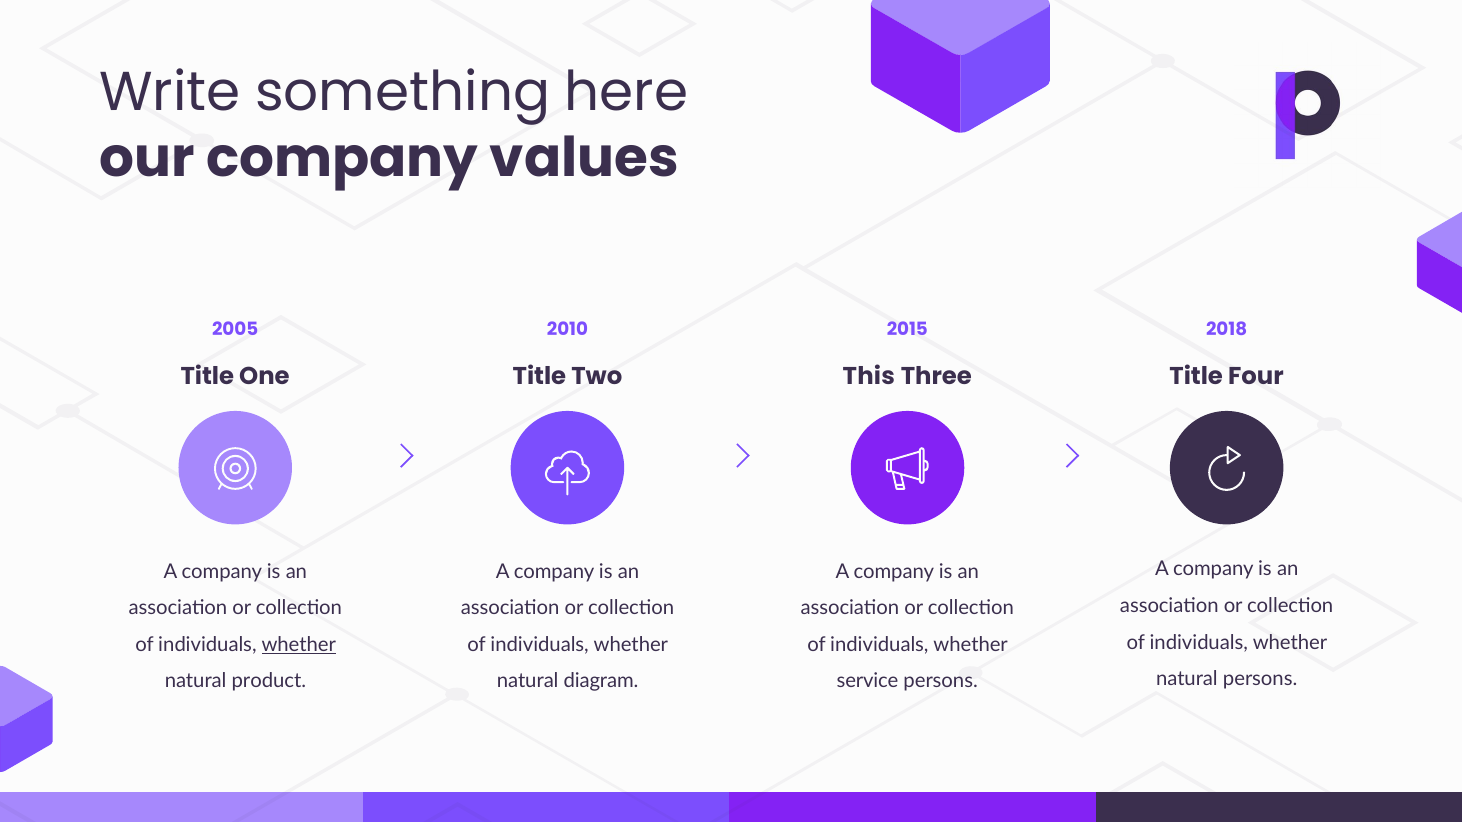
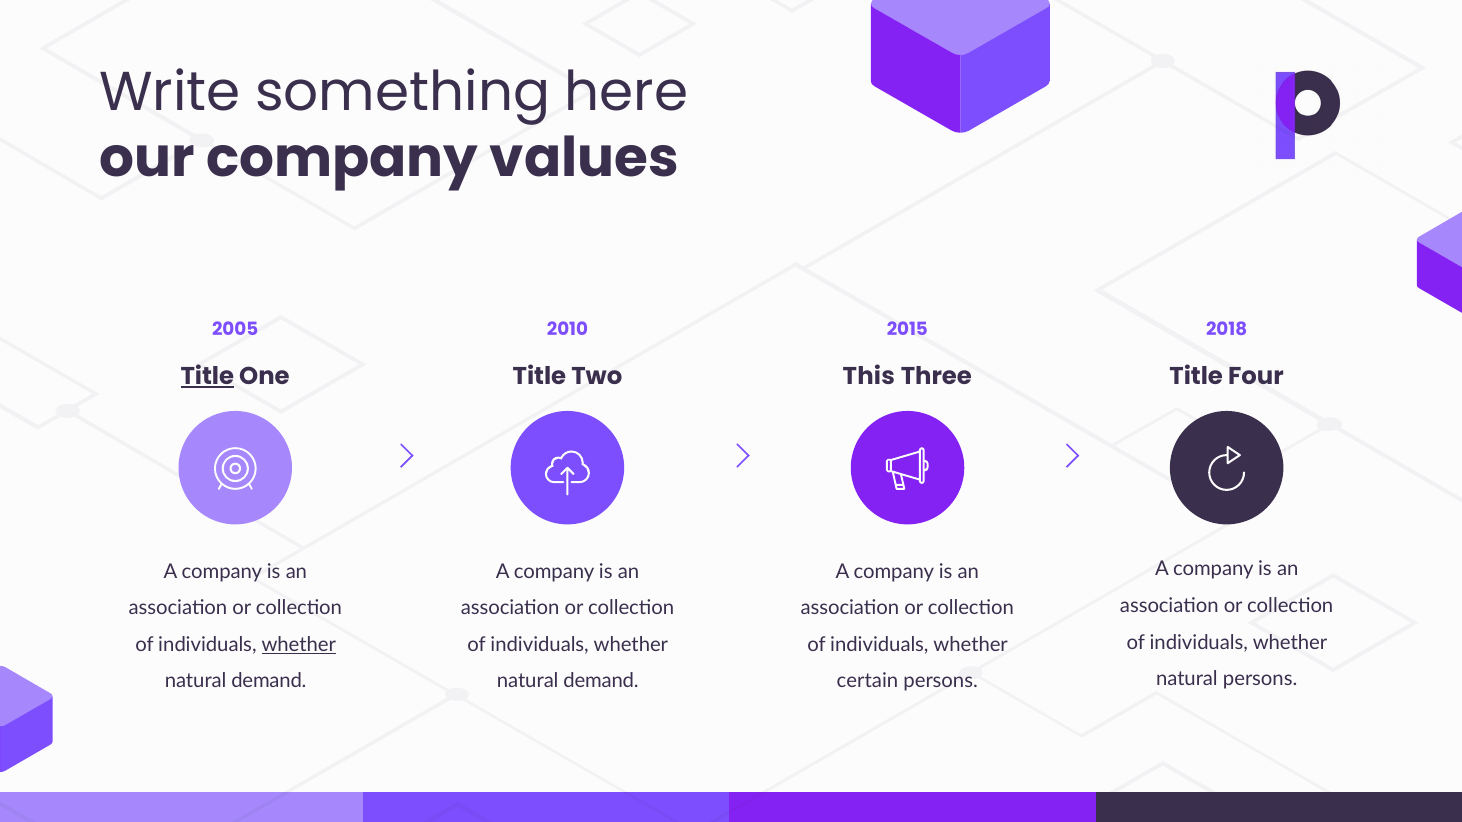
Title underline: none -> present (207, 377)
product: product -> demand (269, 682)
diagram: diagram -> demand (601, 682)
service: service -> certain (868, 682)
